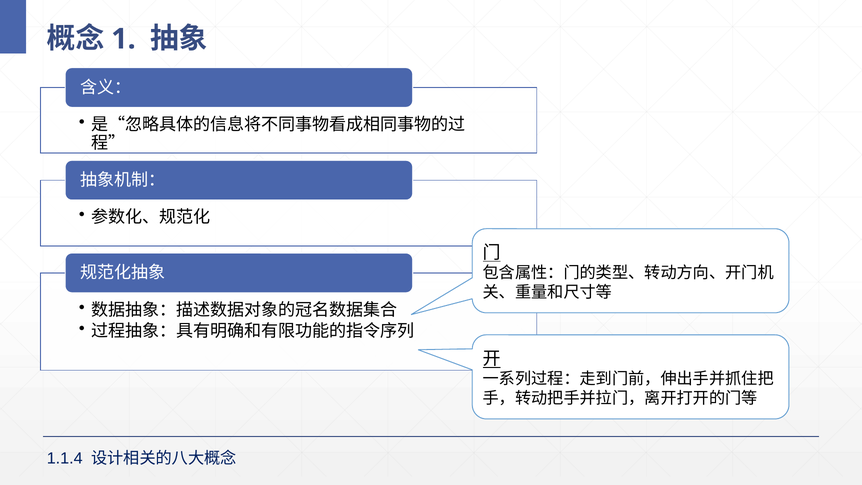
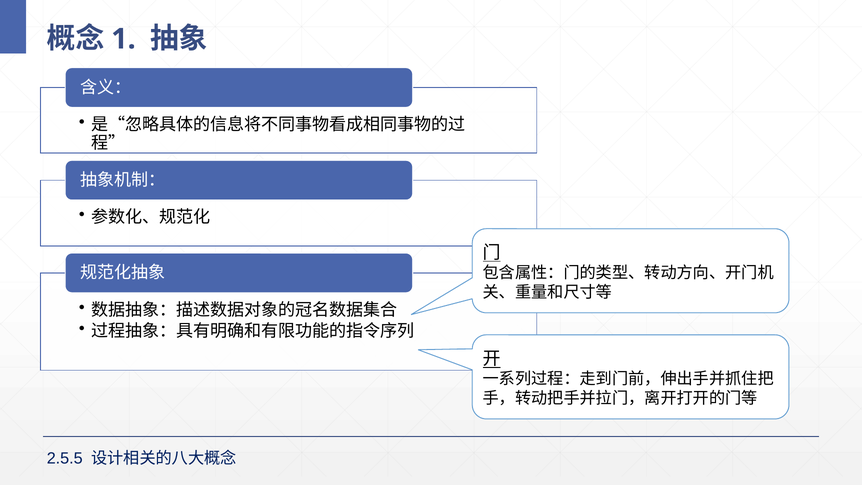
1.1.4: 1.1.4 -> 2.5.5 (65, 458)
